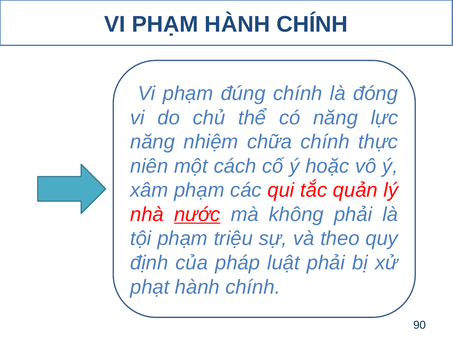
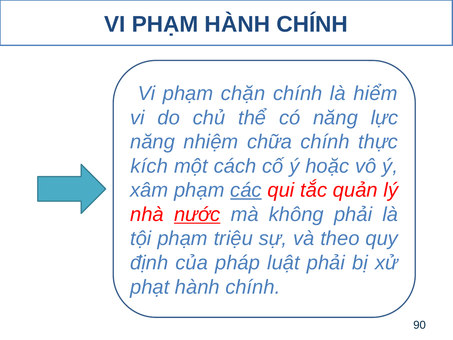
đúng: đúng -> chặn (243, 93)
đóng: đóng -> hiểm (375, 93)
niên: niên -> kích (149, 166)
các underline: none -> present (246, 190)
